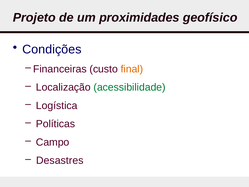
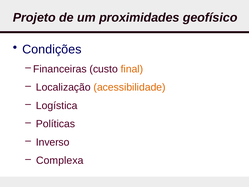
acessibilidade colour: green -> orange (130, 87)
Campo: Campo -> Inverso (53, 142)
Desastres: Desastres -> Complexa (60, 160)
